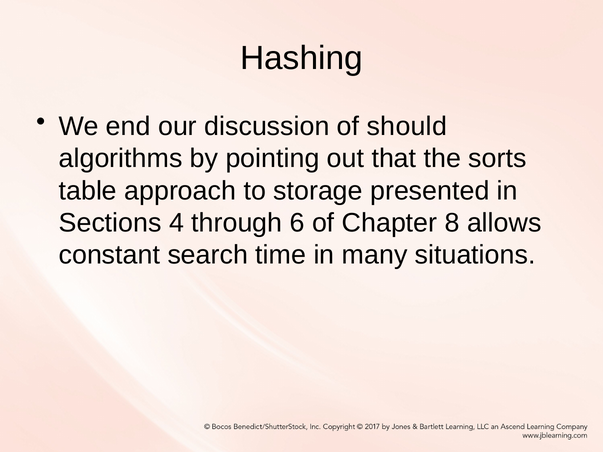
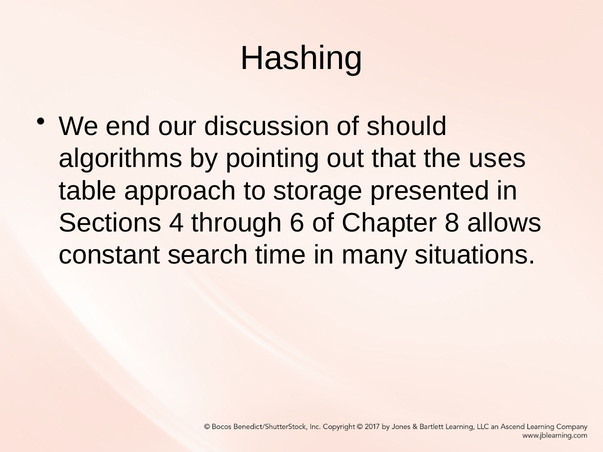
sorts: sorts -> uses (497, 159)
